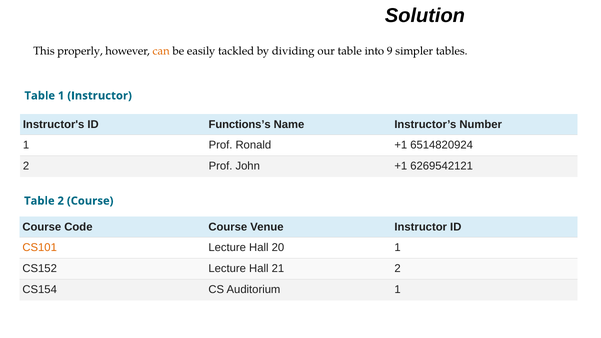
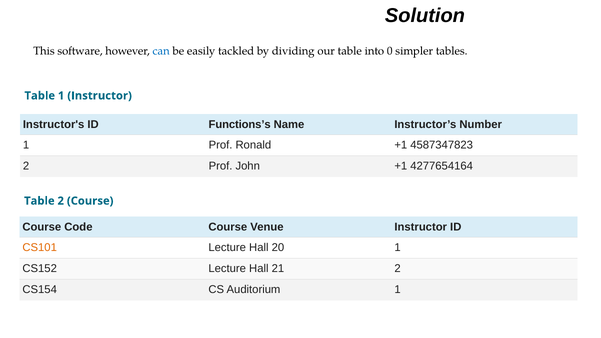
properly: properly -> software (80, 51)
can colour: orange -> blue (161, 51)
9: 9 -> 0 (390, 51)
6514820924: 6514820924 -> 4587347823 (442, 145)
6269542121: 6269542121 -> 4277654164 (442, 166)
